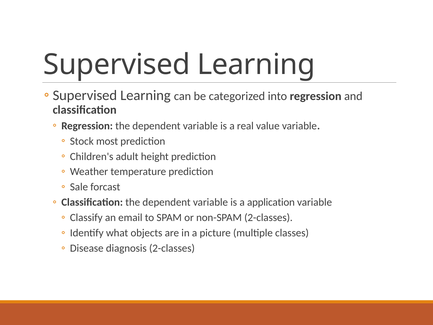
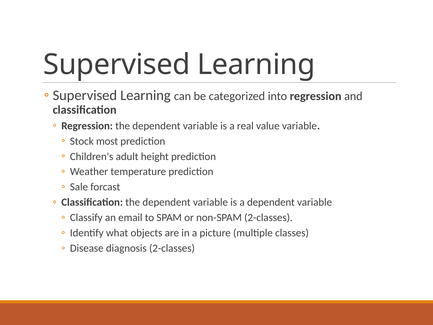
a application: application -> dependent (271, 202)
